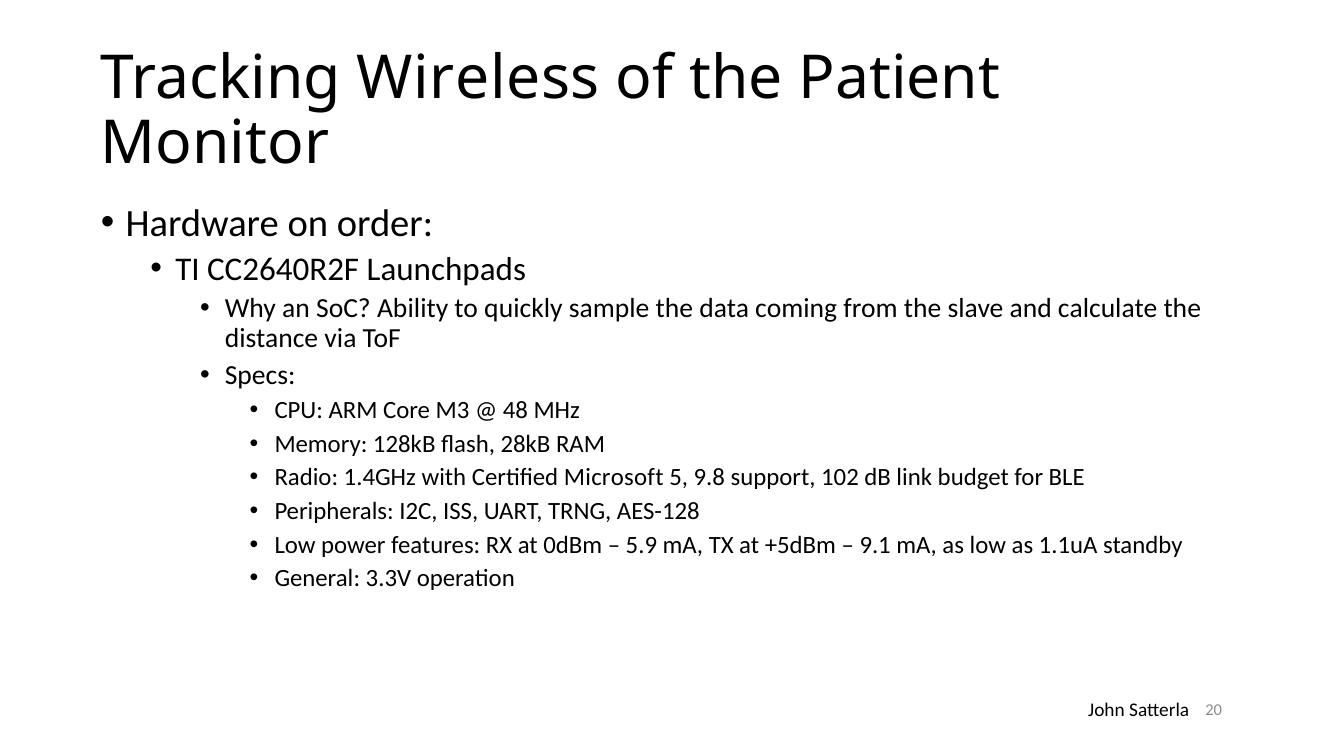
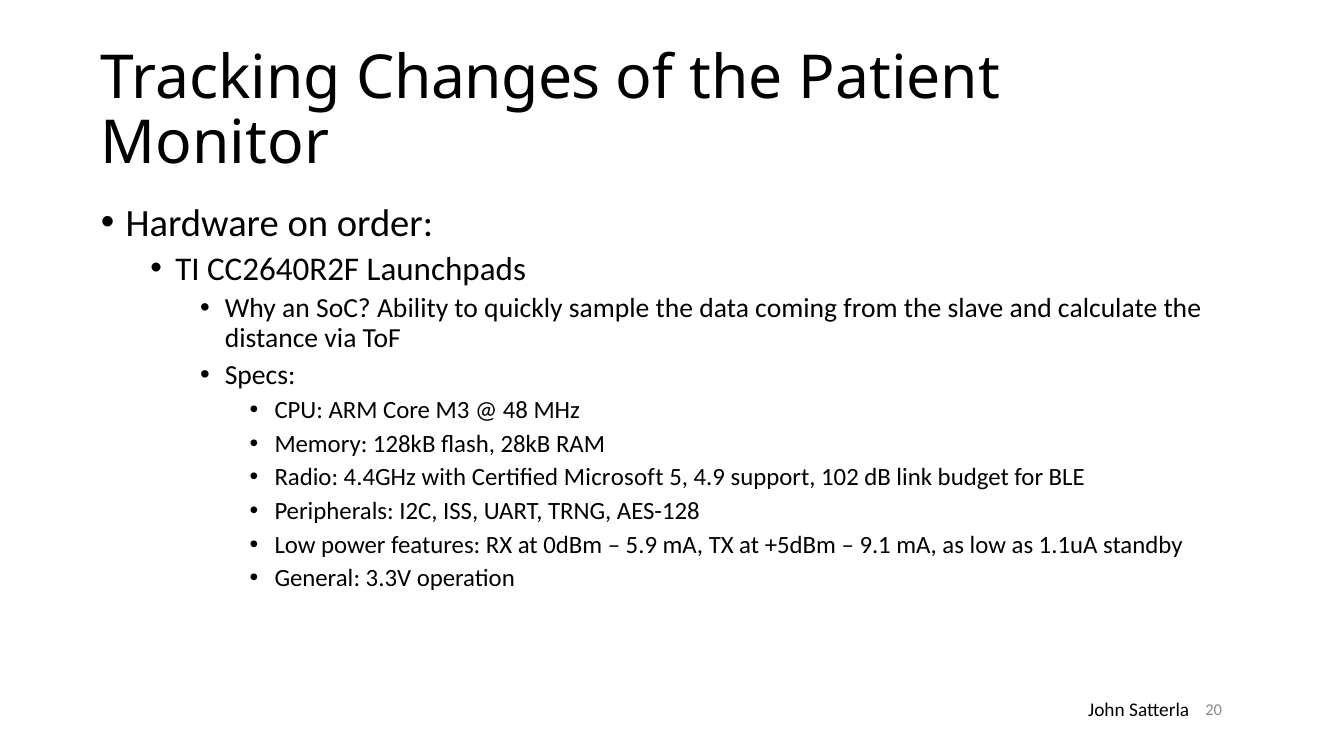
Wireless: Wireless -> Changes (479, 78)
1.4GHz: 1.4GHz -> 4.4GHz (380, 478)
9.8: 9.8 -> 4.9 (709, 478)
